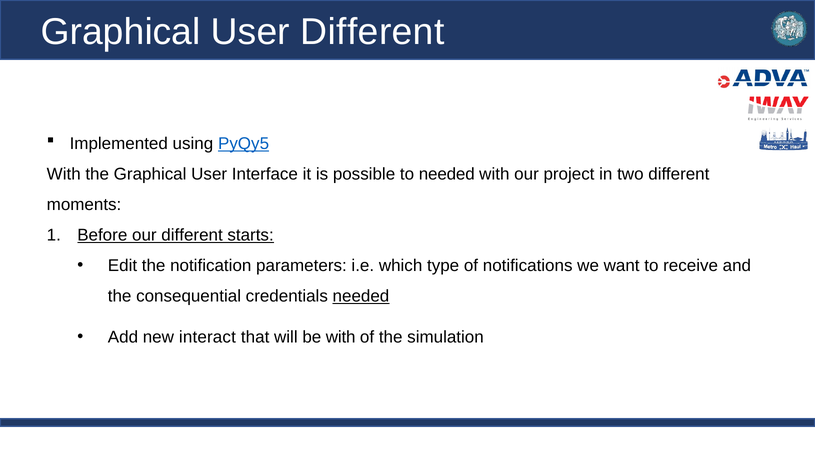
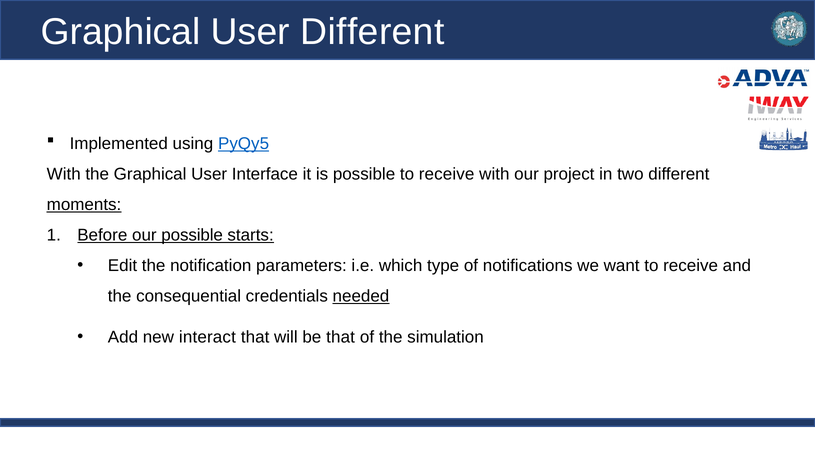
possible to needed: needed -> receive (447, 174)
moments underline: none -> present (84, 205)
our different: different -> possible (192, 235)
be with: with -> that (341, 337)
